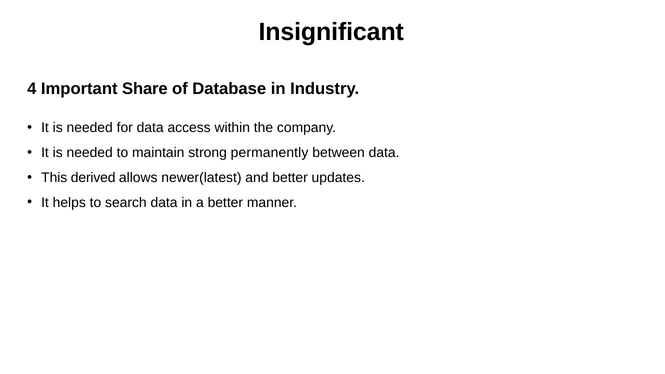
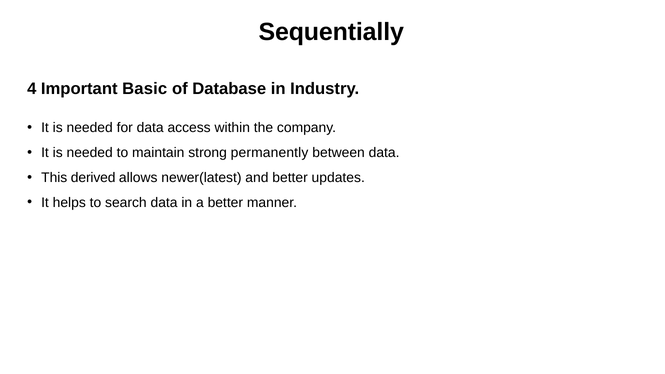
Insignificant: Insignificant -> Sequentially (331, 32)
Share: Share -> Basic (145, 89)
